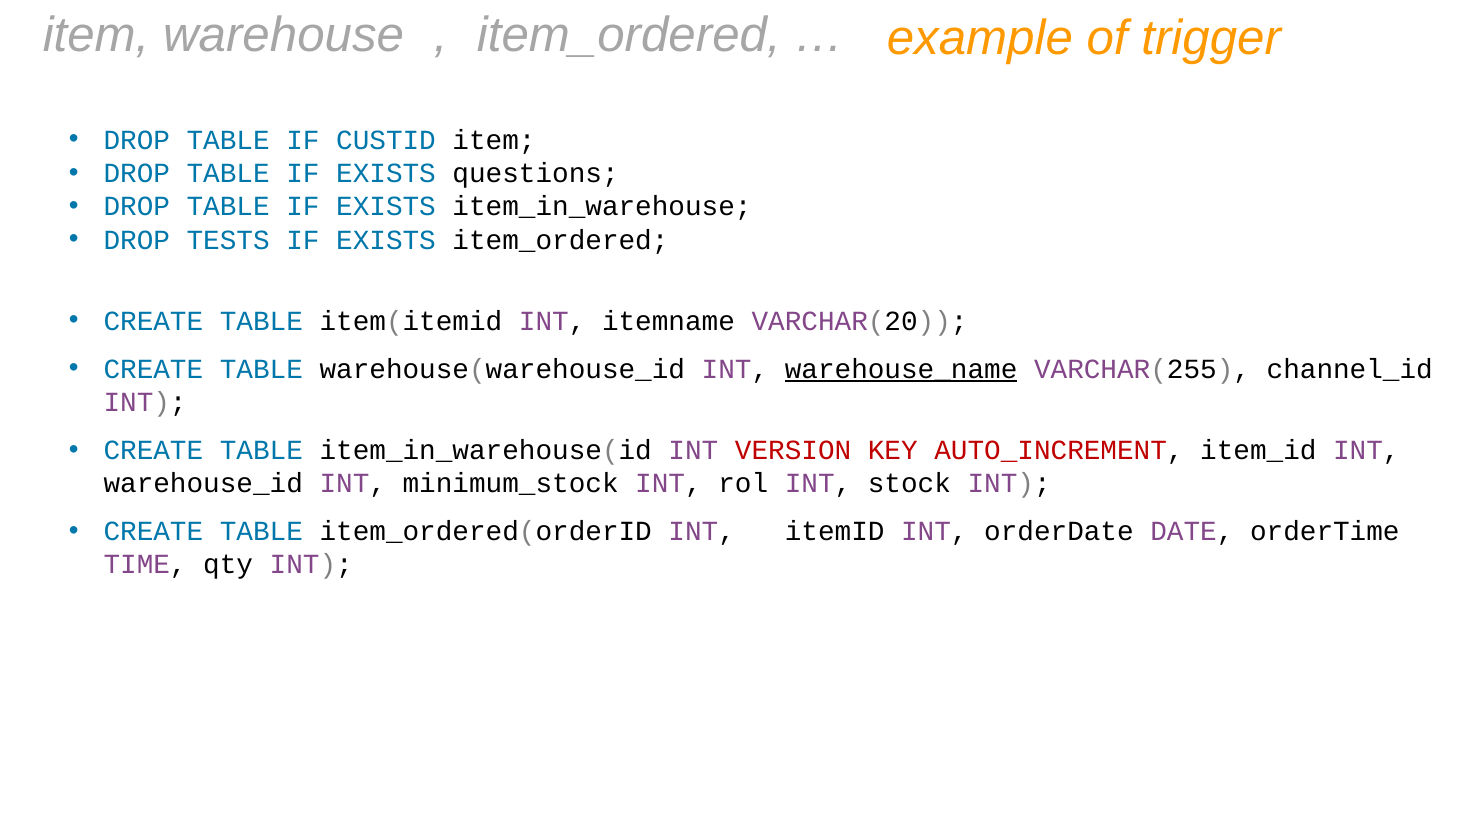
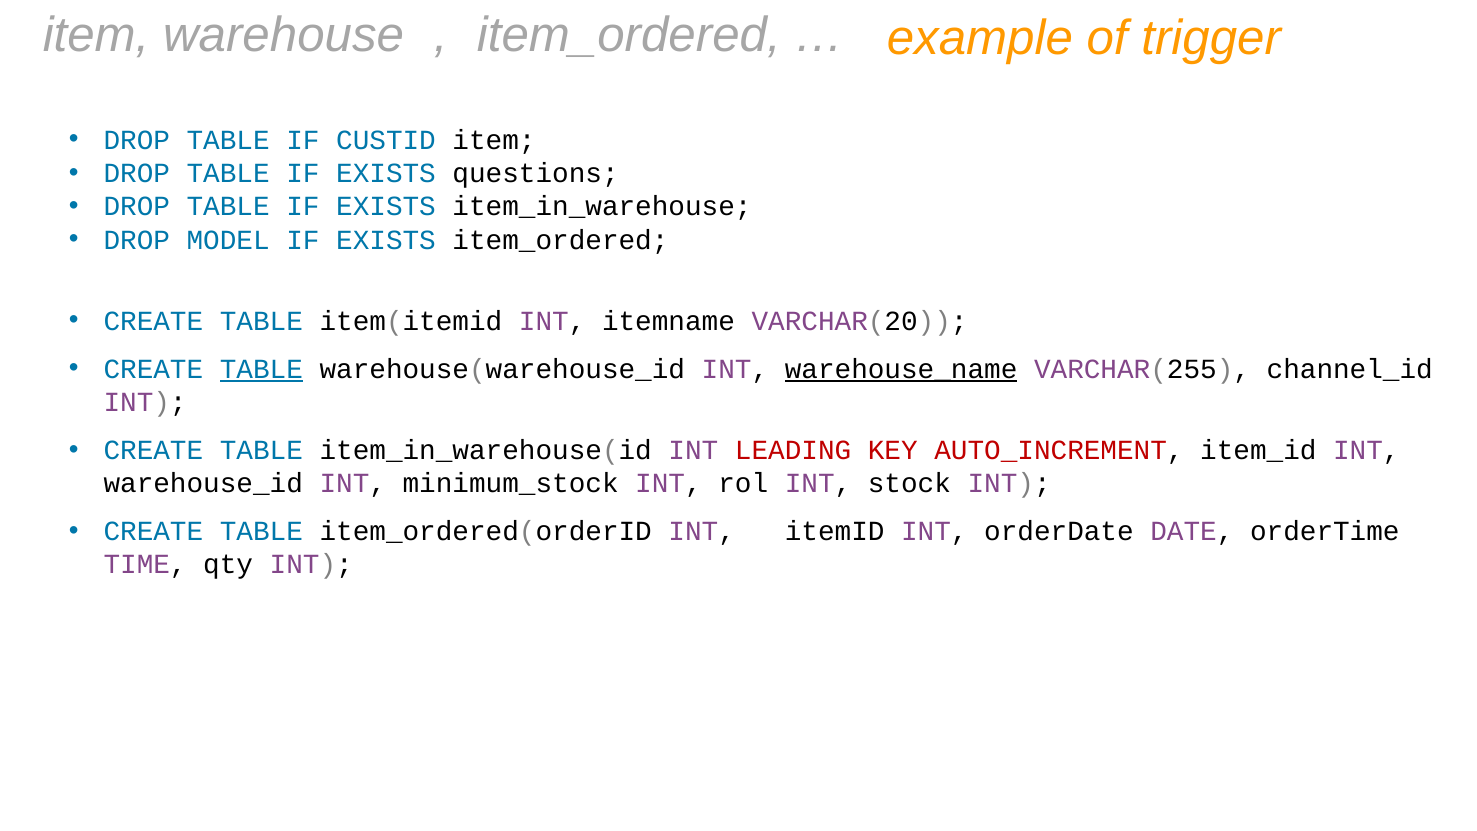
TESTS: TESTS -> MODEL (228, 240)
TABLE underline: none -> present (261, 369)
VERSION: VERSION -> LEADING (793, 450)
